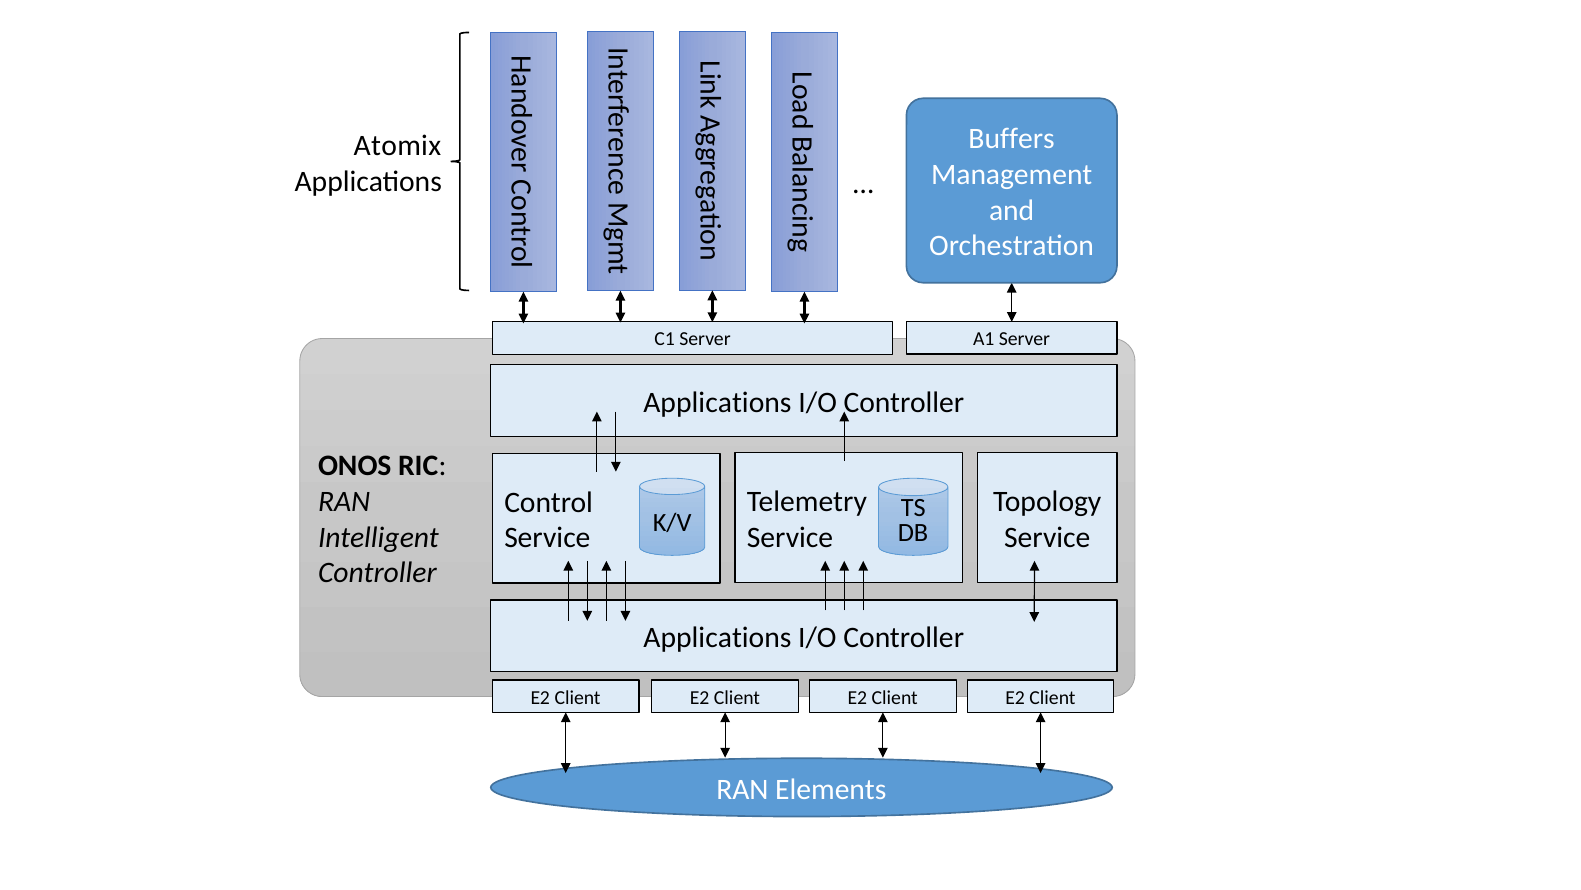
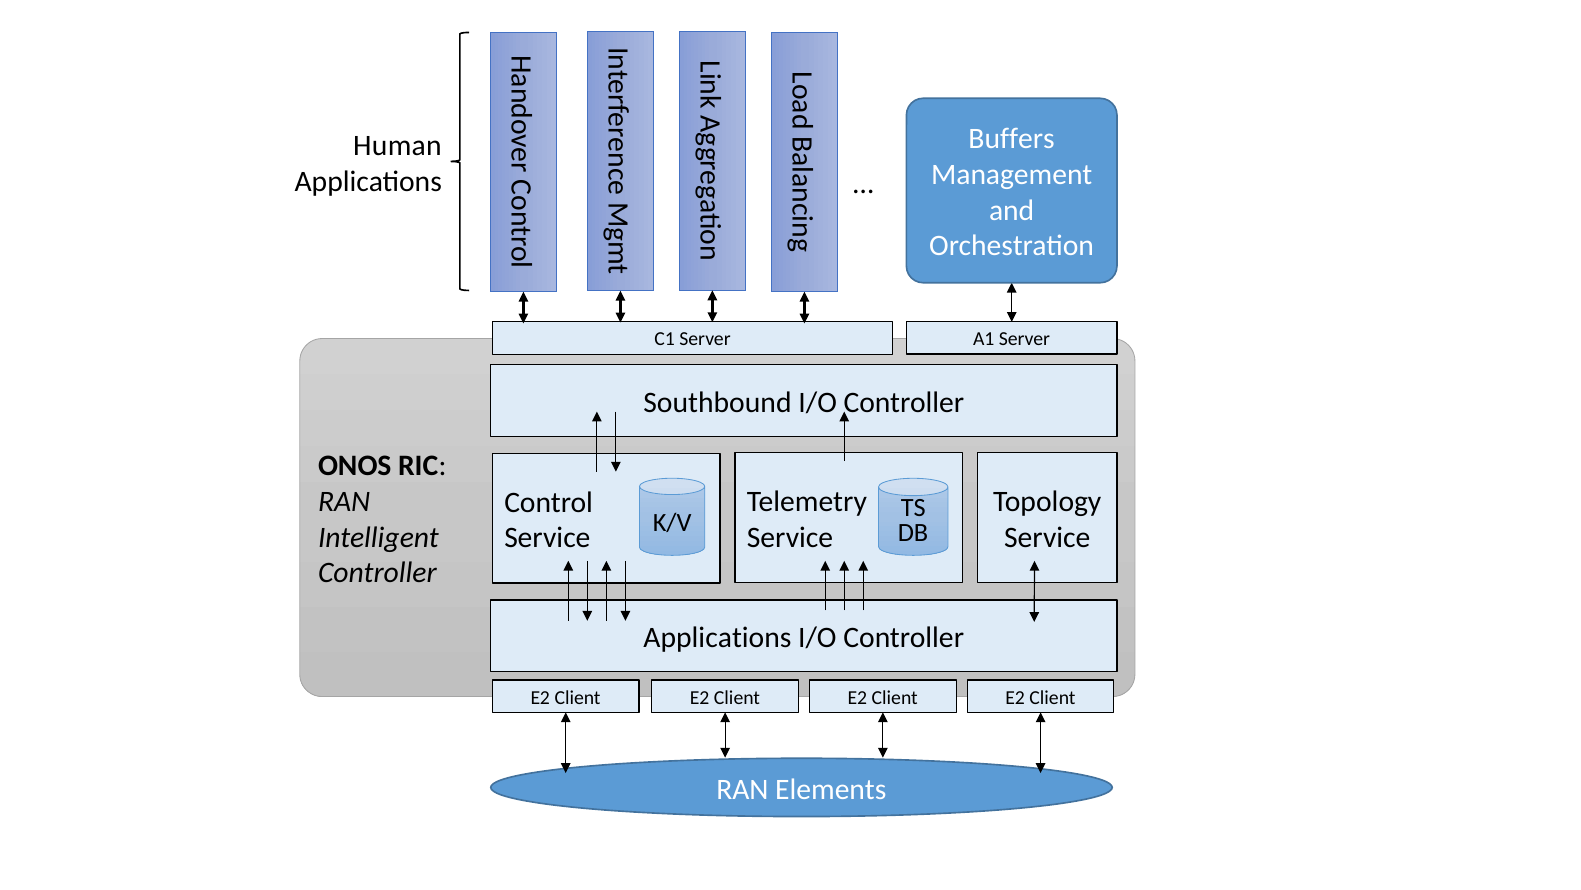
Atomix: Atomix -> Human (397, 146)
Applications: Applications -> Southbound (717, 402)
